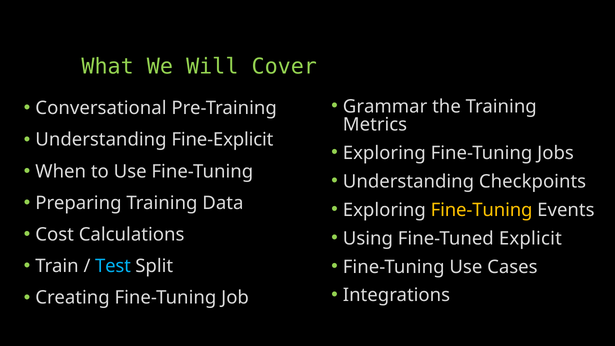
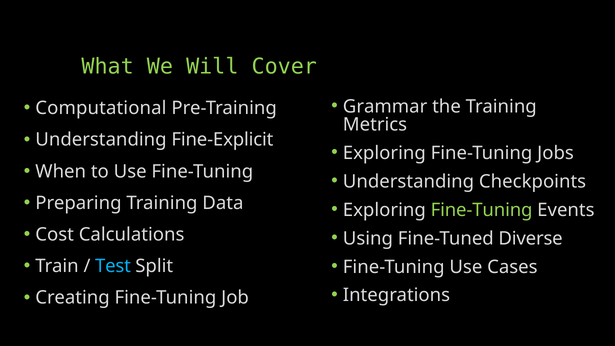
Conversational: Conversational -> Computational (101, 108)
Fine-Tuning colour: yellow -> light green (482, 210)
Explicit: Explicit -> Diverse (531, 238)
